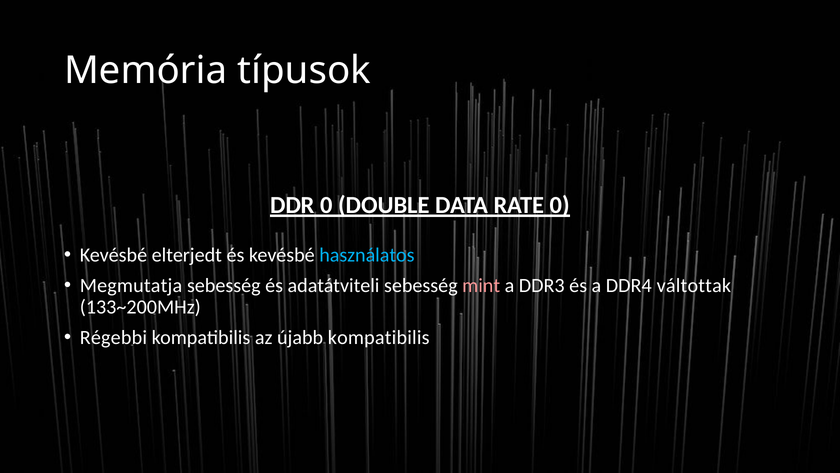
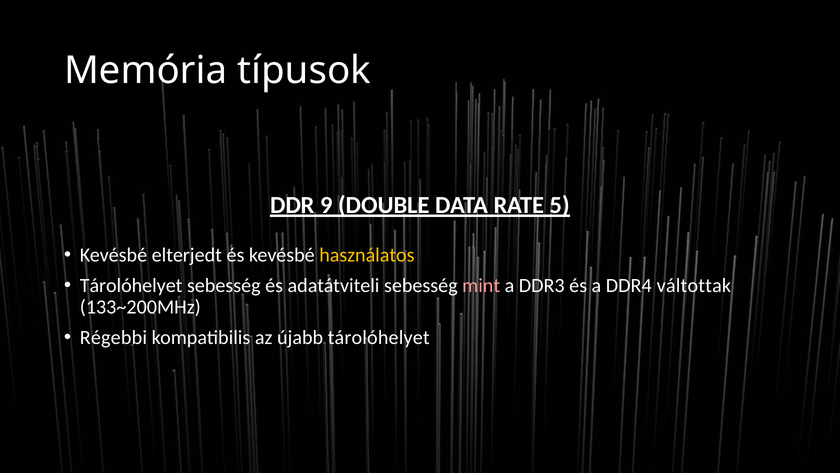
DDR 0: 0 -> 9 (326, 205)
RATE 0: 0 -> 5 (560, 205)
használatos colour: light blue -> yellow (367, 255)
Megmutatja: Megmutatja -> Tárolóhelyet (131, 285)
újabb kompatibilis: kompatibilis -> tárolóhelyet (379, 337)
